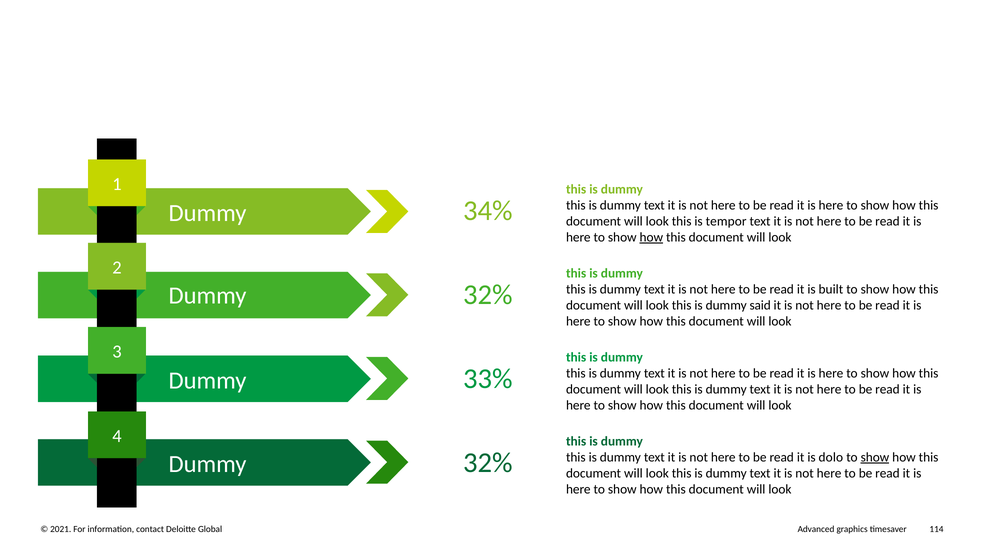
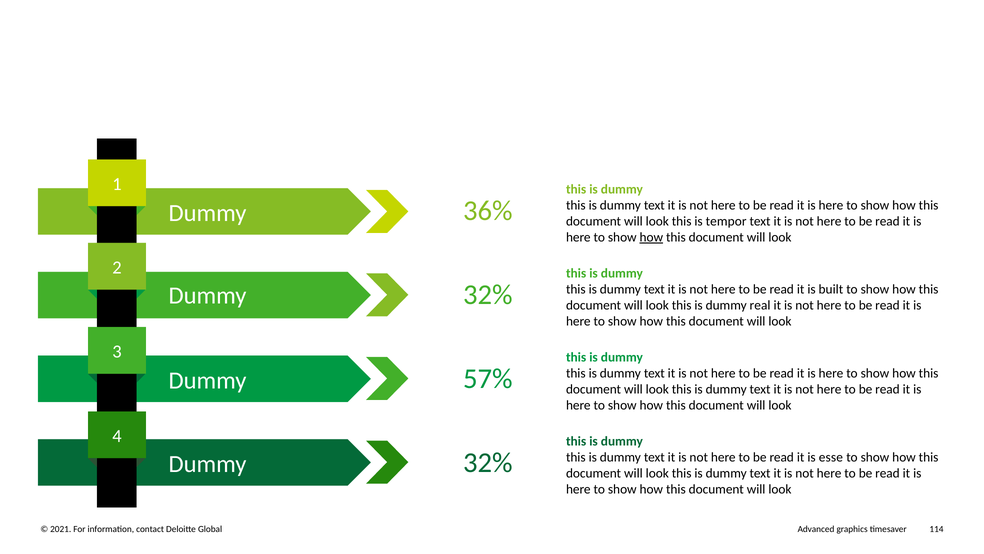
34%: 34% -> 36% (488, 211)
said: said -> real (760, 305)
33%: 33% -> 57% (488, 379)
dolo: dolo -> esse (831, 457)
show underline: present -> none (875, 457)
